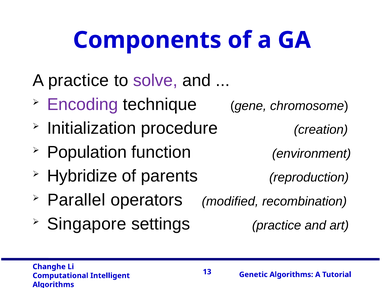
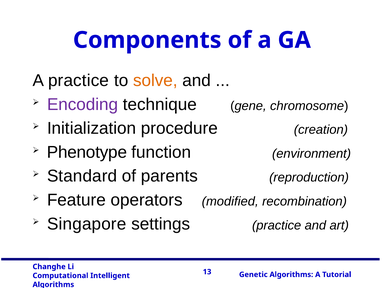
solve colour: purple -> orange (155, 80)
Population: Population -> Phenotype (87, 152)
Hybridize: Hybridize -> Standard (82, 176)
Parallel: Parallel -> Feature (76, 200)
